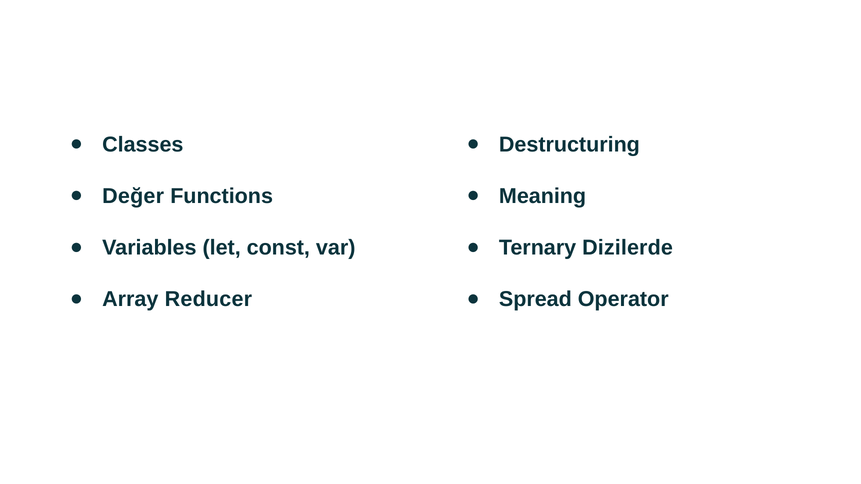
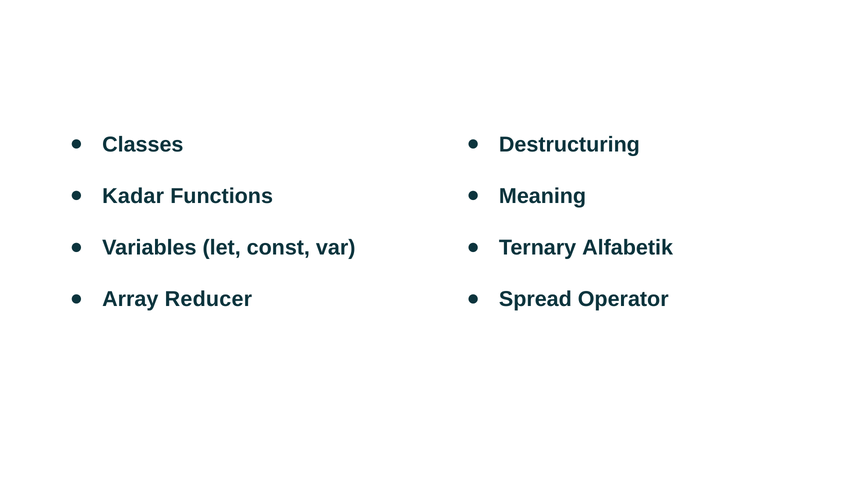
Değer: Değer -> Kadar (133, 196)
Dizilerde: Dizilerde -> Alfabetik (628, 248)
